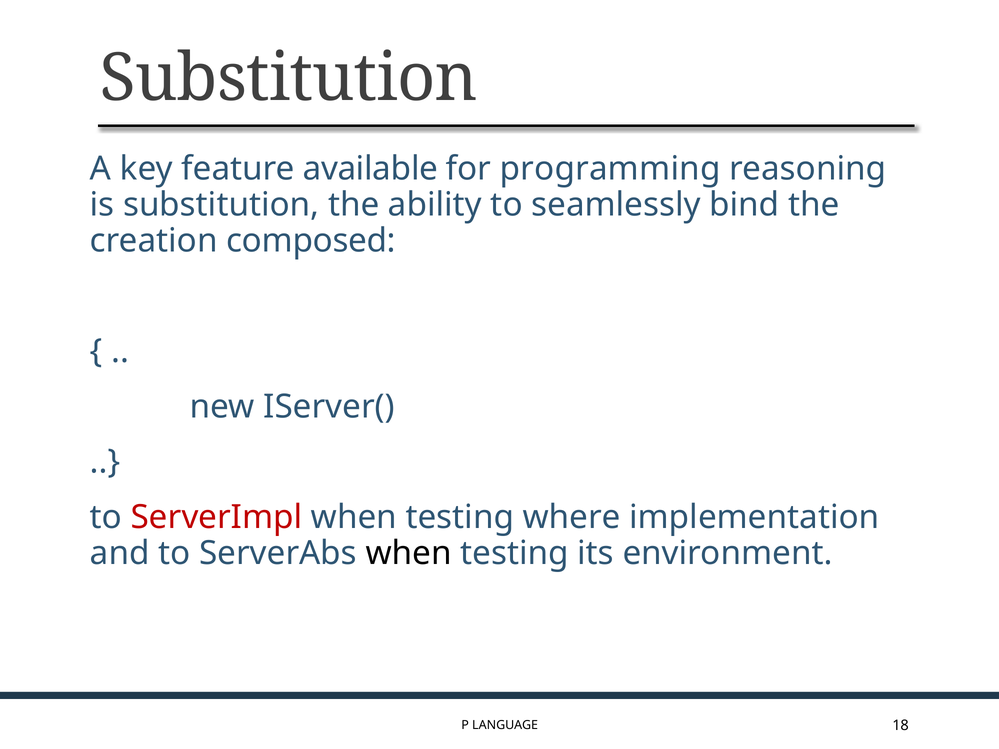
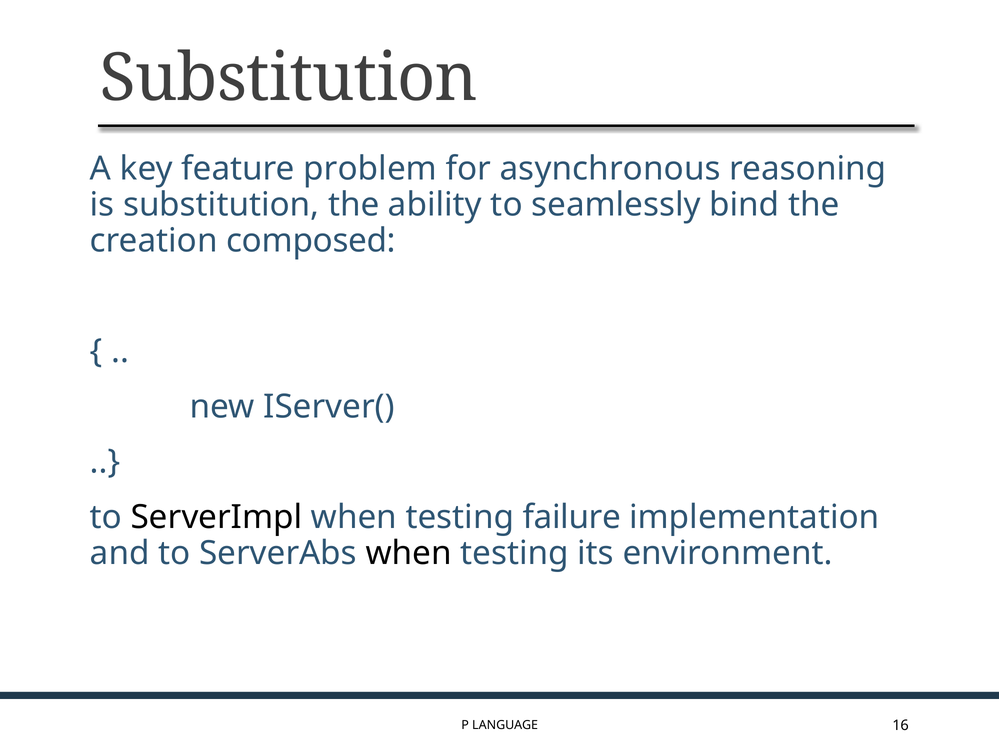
available: available -> problem (370, 169)
programming: programming -> asynchronous (610, 169)
ServerImpl colour: red -> black (217, 517)
where: where -> failure (572, 517)
18: 18 -> 16 (901, 726)
